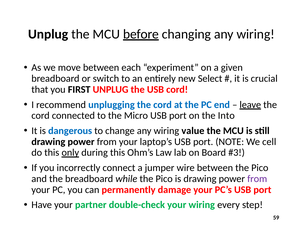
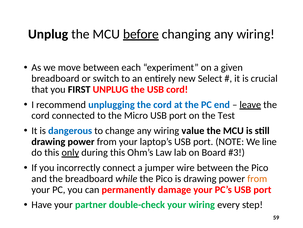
Into: Into -> Test (226, 115)
cell: cell -> line (269, 141)
from colour: purple -> orange (257, 178)
